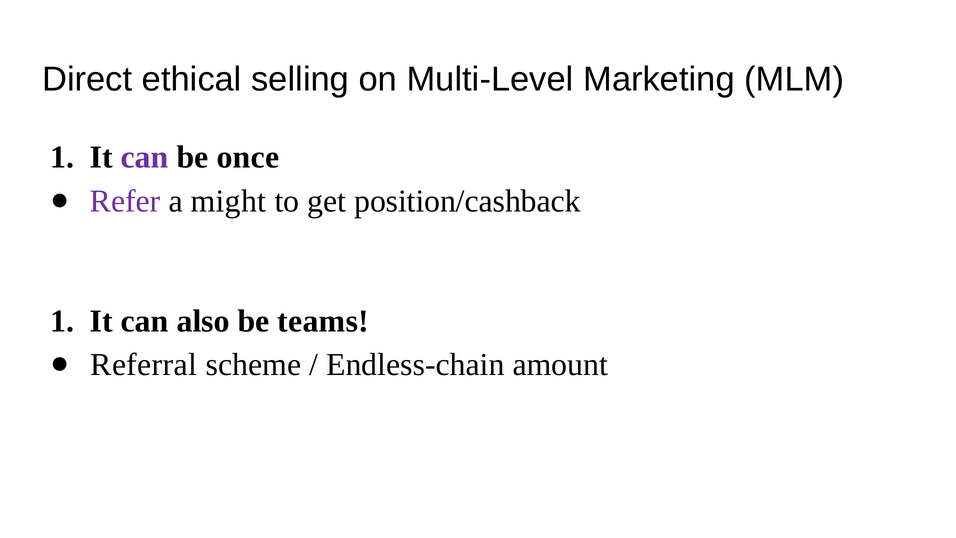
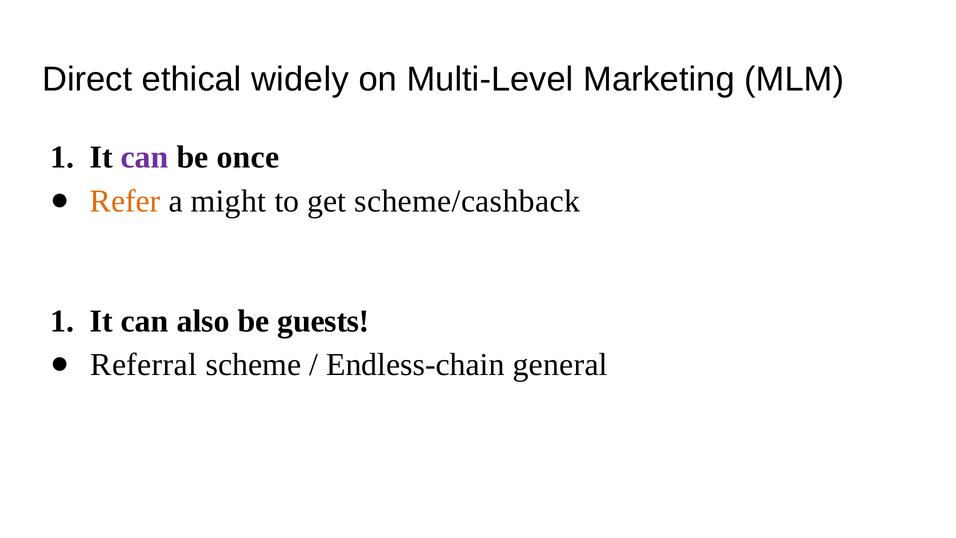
selling: selling -> widely (300, 79)
Refer colour: purple -> orange (125, 201)
position/cashback: position/cashback -> scheme/cashback (467, 201)
teams: teams -> guests (324, 321)
amount: amount -> general (560, 365)
